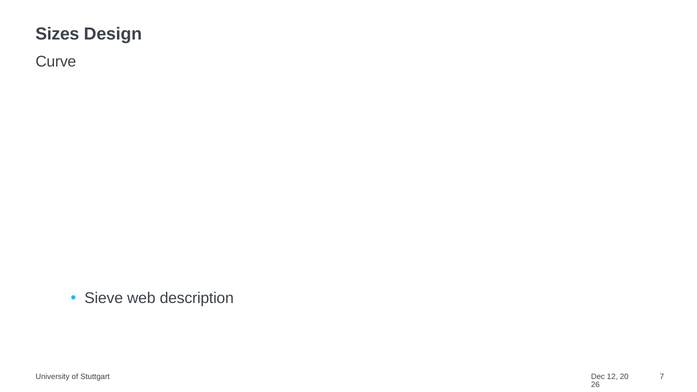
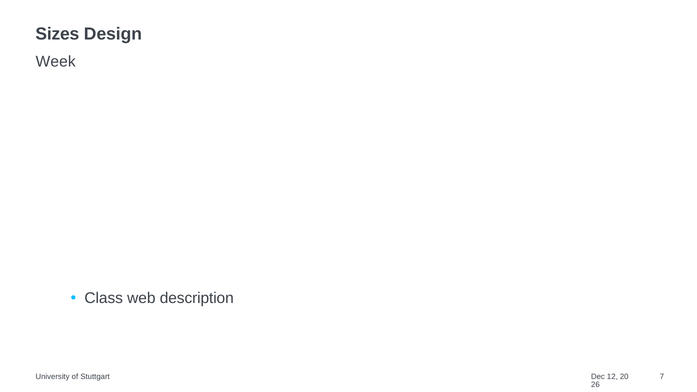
Curve: Curve -> Week (56, 62)
Sieve: Sieve -> Class (104, 298)
